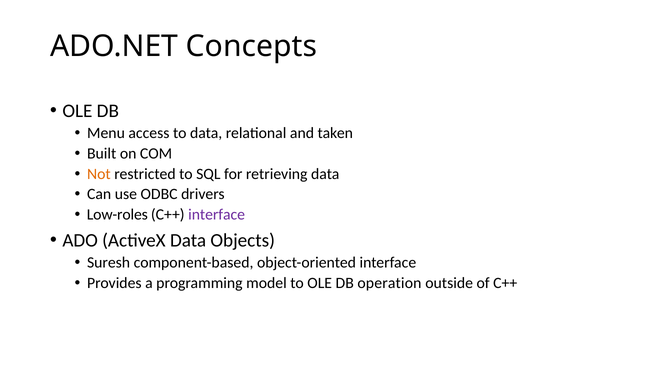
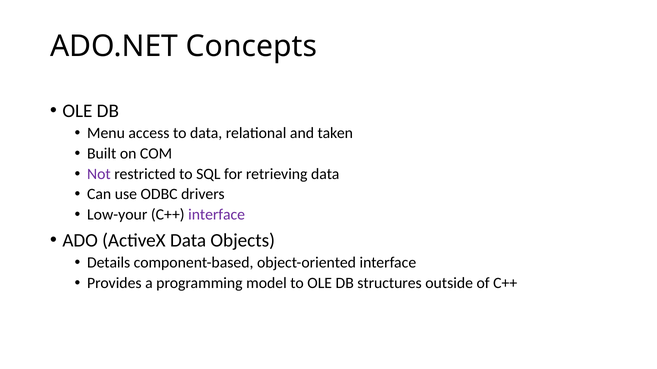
Not colour: orange -> purple (99, 174)
Low-roles: Low-roles -> Low-your (117, 215)
Suresh: Suresh -> Details (109, 263)
operation: operation -> structures (390, 283)
